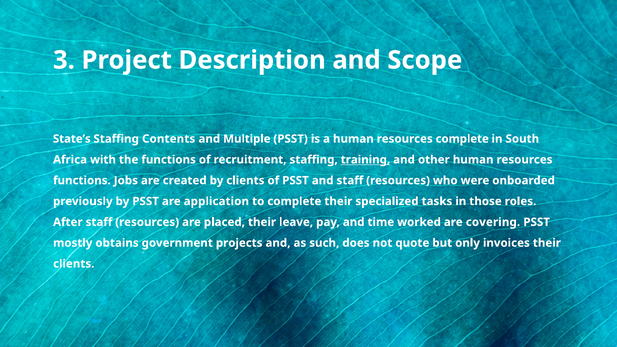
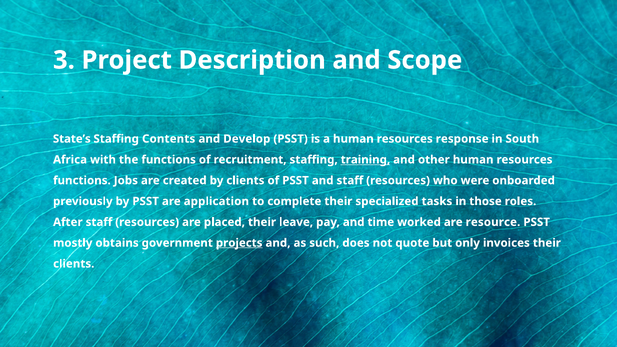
Multiple: Multiple -> Develop (247, 139)
resources complete: complete -> response (462, 139)
covering: covering -> resource (493, 222)
projects underline: none -> present (239, 243)
